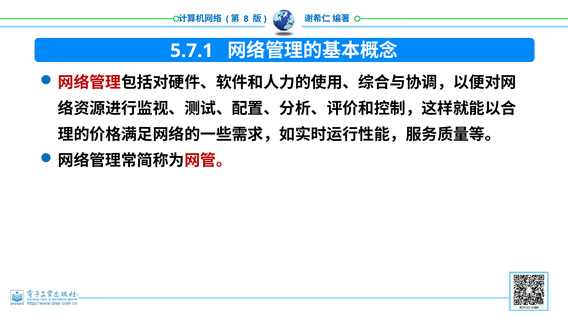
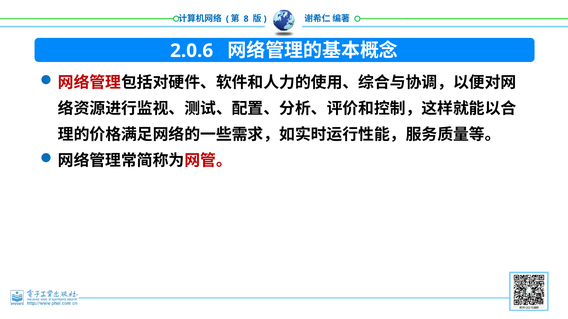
5.7.1: 5.7.1 -> 2.0.6 (192, 51)
